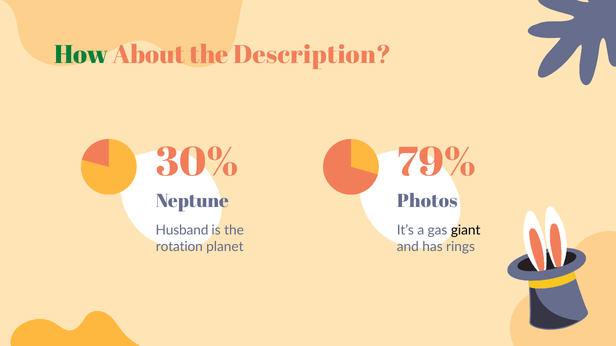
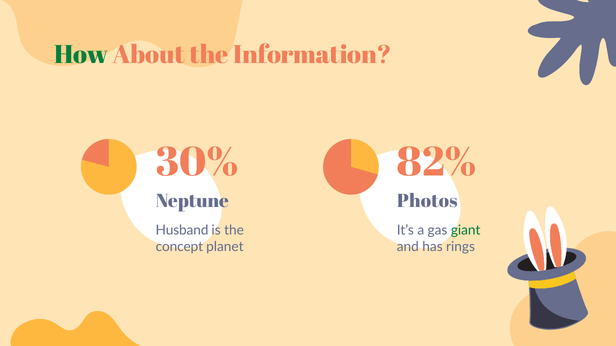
Description: Description -> Information (312, 55)
79%: 79% -> 82% (437, 163)
giant colour: black -> green (466, 231)
rotation: rotation -> concept (179, 247)
